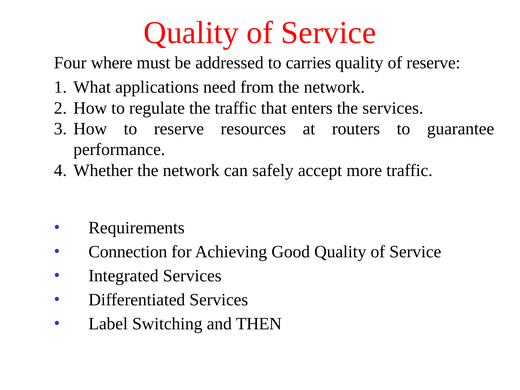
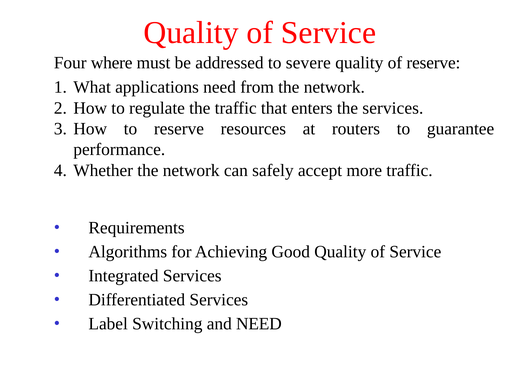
carries: carries -> severe (308, 63)
Connection: Connection -> Algorithms (128, 252)
and THEN: THEN -> NEED (259, 324)
